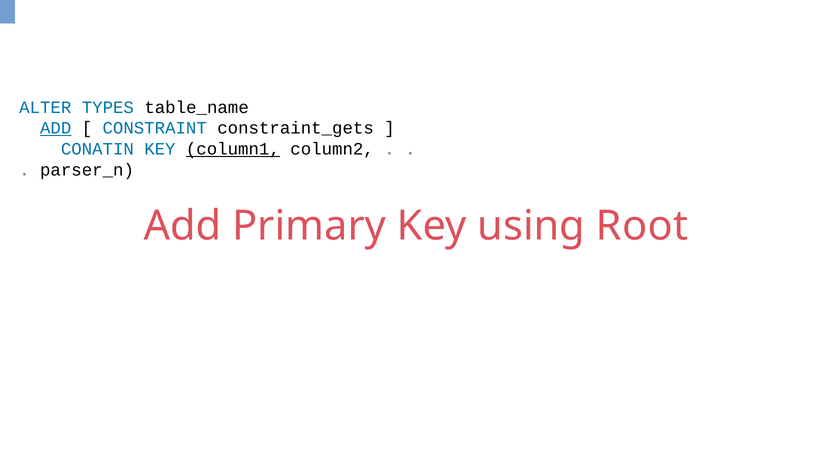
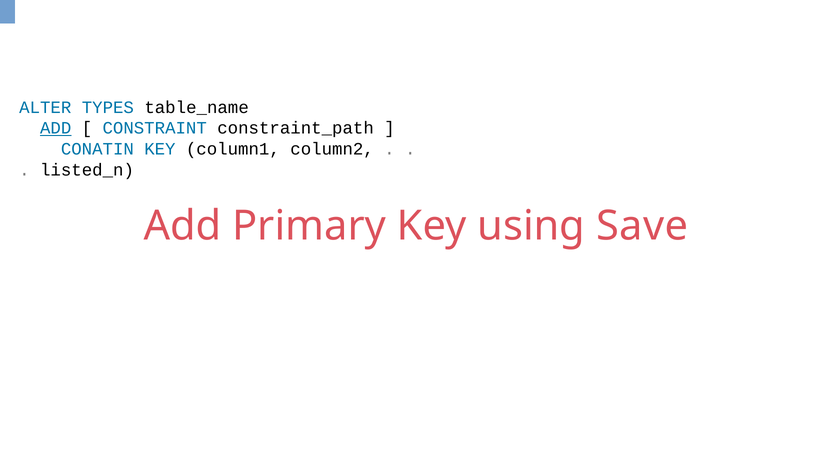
constraint_gets: constraint_gets -> constraint_path (296, 128)
column1 underline: present -> none (233, 149)
parser_n: parser_n -> listed_n (87, 170)
Root: Root -> Save (642, 226)
